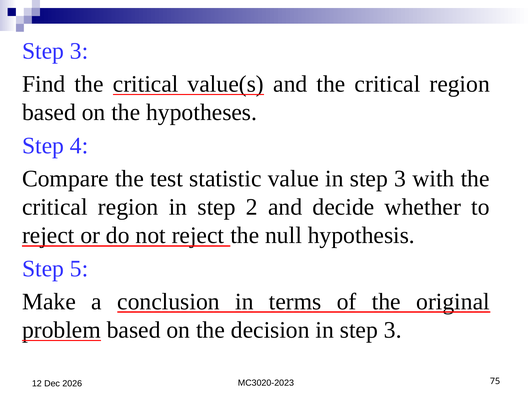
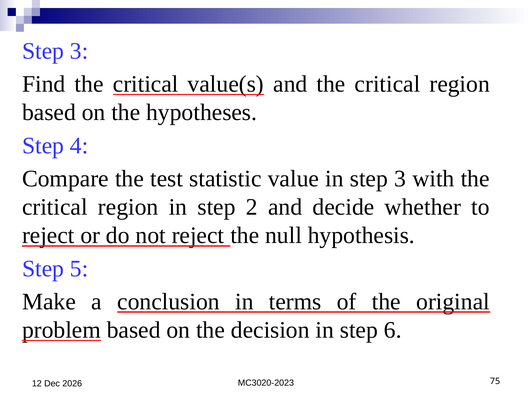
decision in step 3: 3 -> 6 (393, 330)
